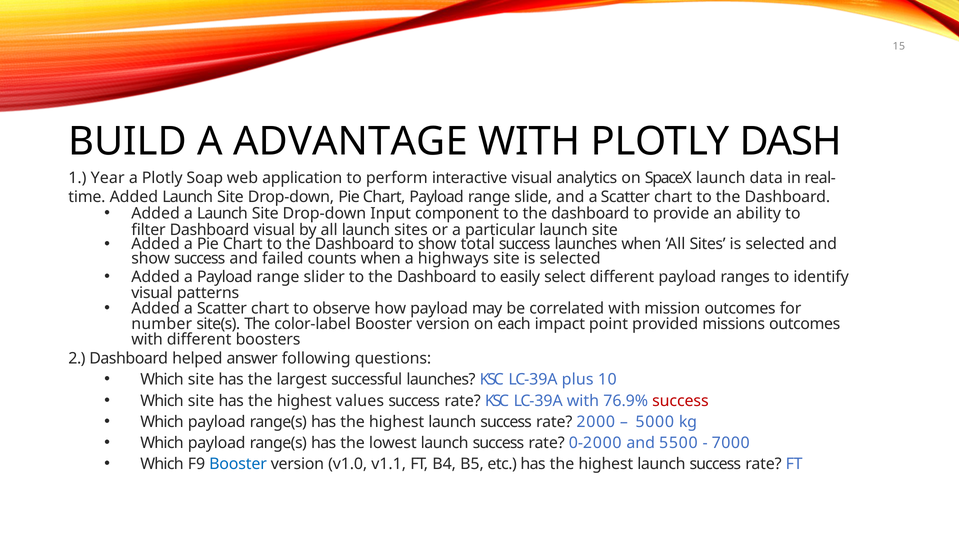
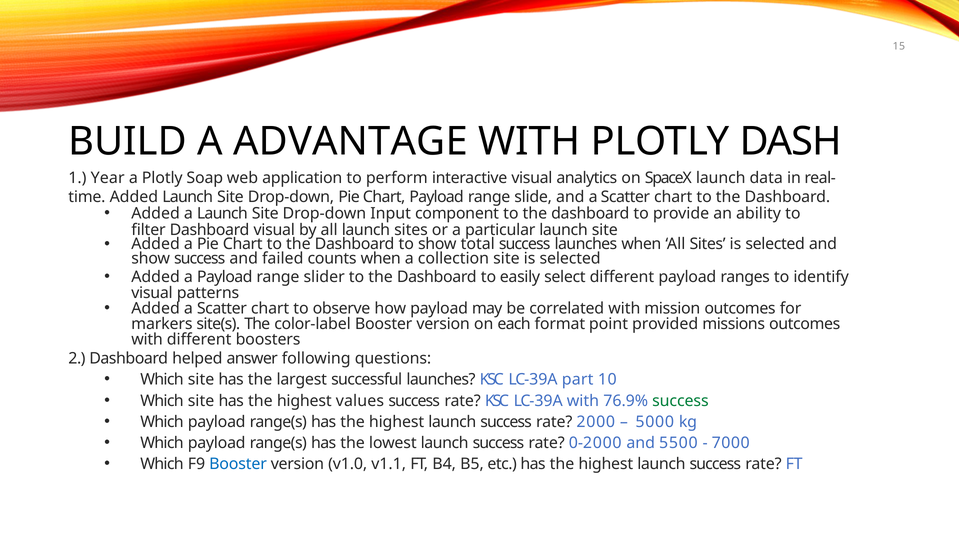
highways: highways -> collection (453, 259)
number: number -> markers (162, 324)
impact: impact -> format (560, 324)
plus: plus -> part (578, 380)
success colour: red -> green (680, 401)
